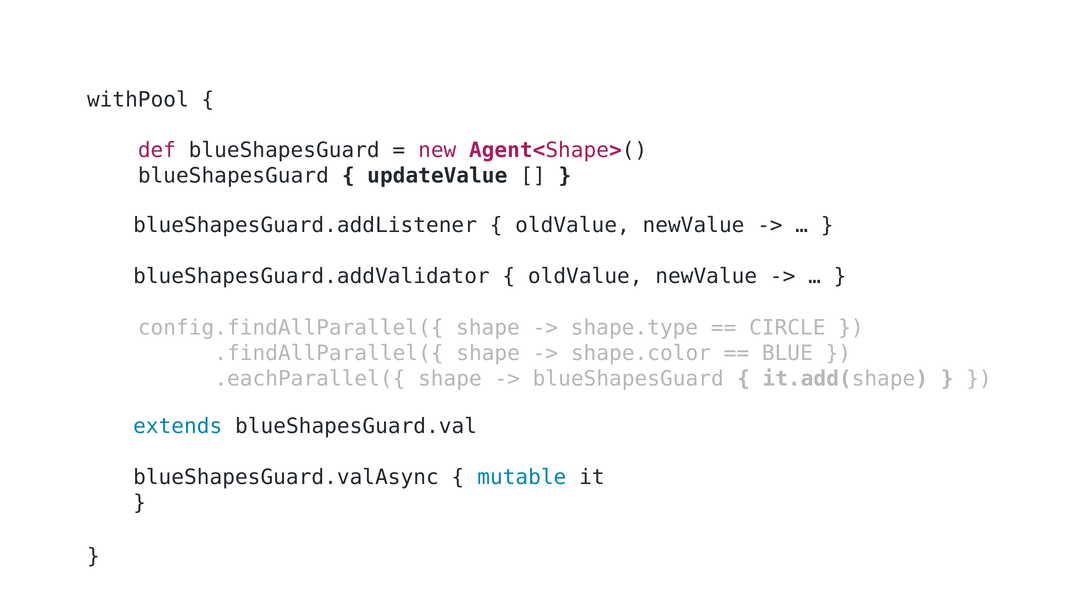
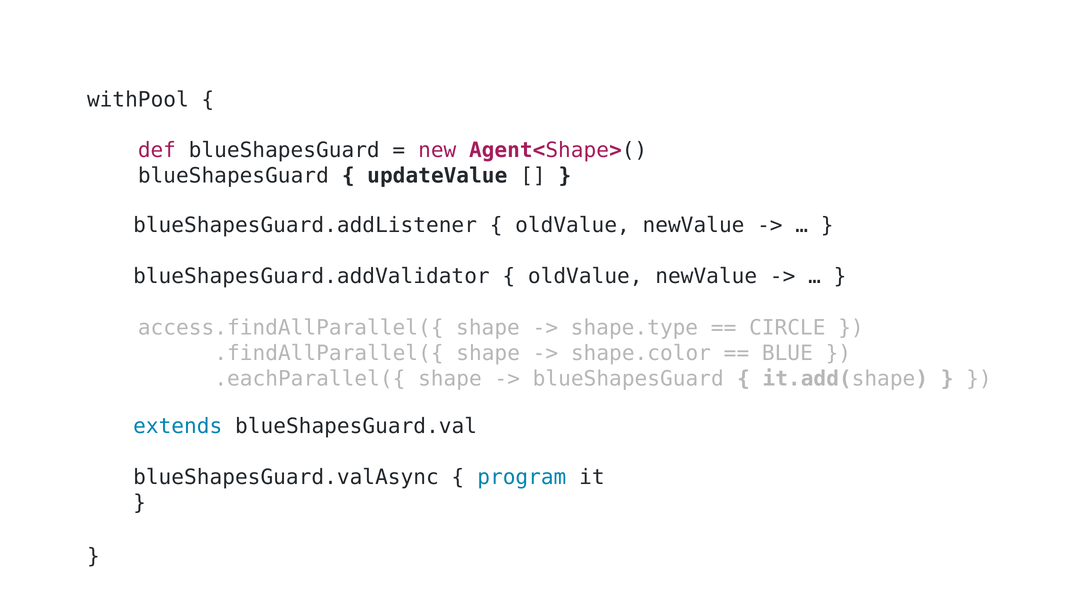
config.findAllParallel({: config.findAllParallel({ -> access.findAllParallel({ (291, 328)
mutable: mutable -> program (522, 477)
